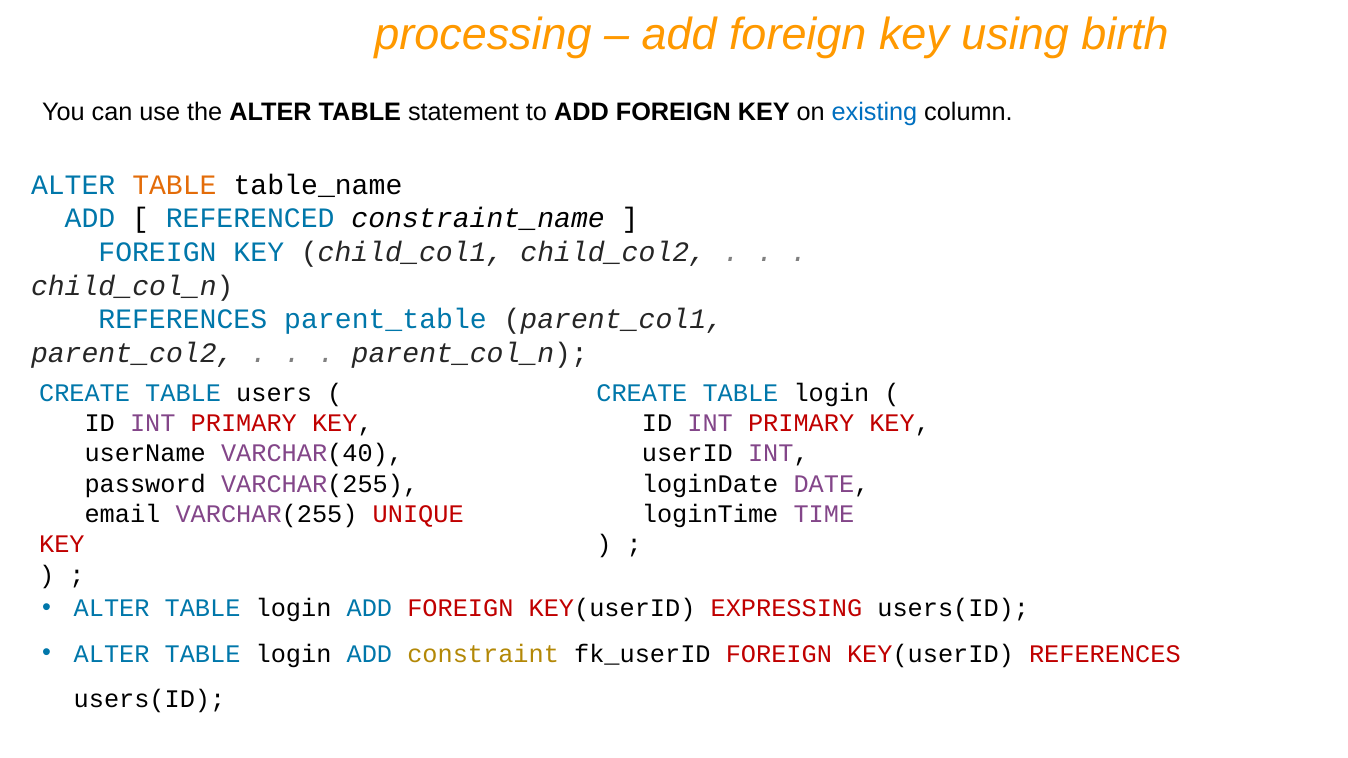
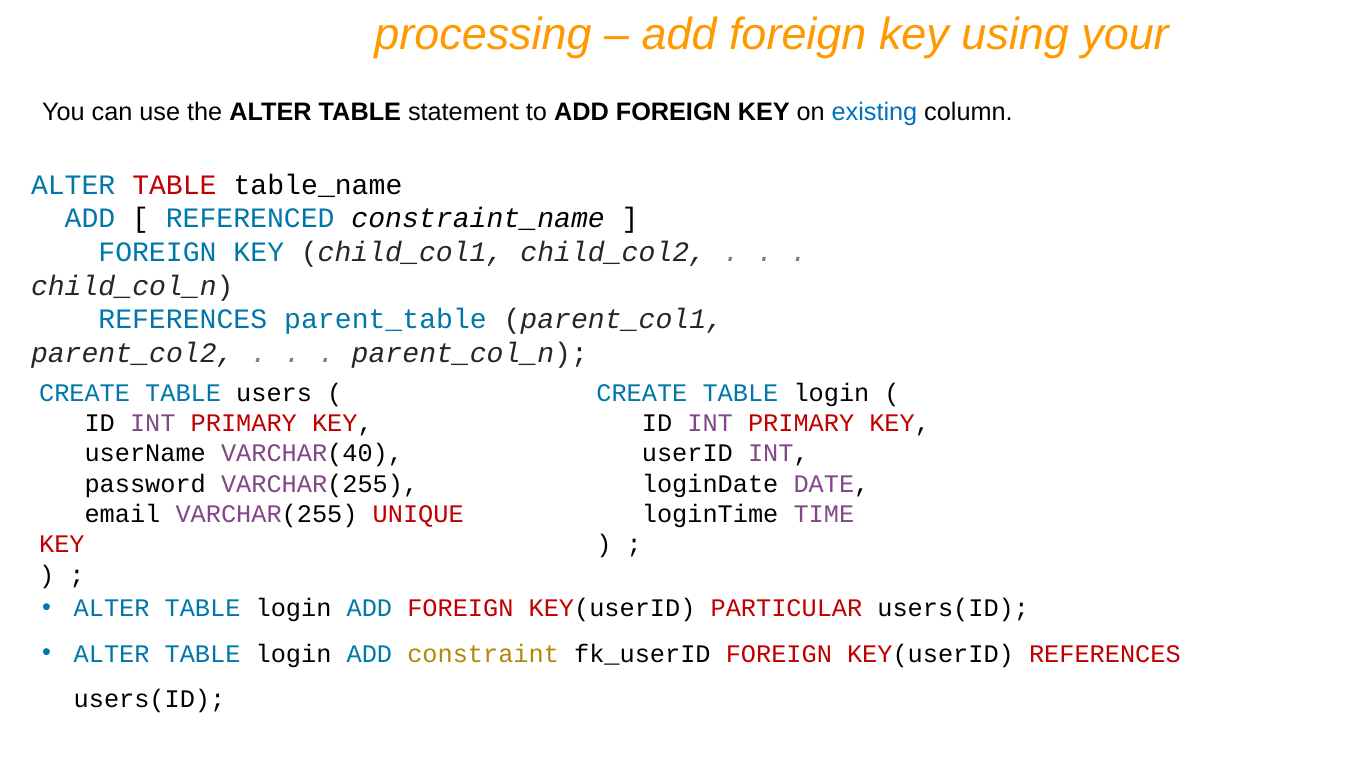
birth: birth -> your (1125, 35)
TABLE colour: orange -> red (174, 185)
EXPRESSING: EXPRESSING -> PARTICULAR (786, 608)
